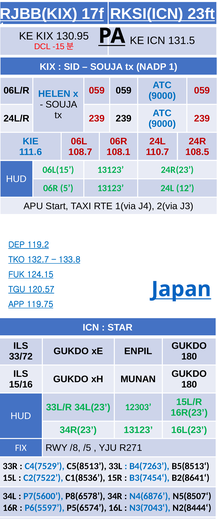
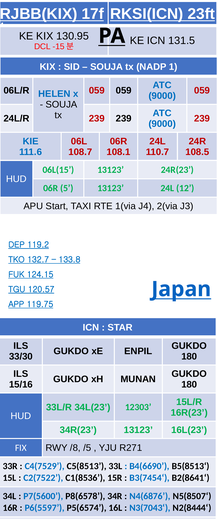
33/72: 33/72 -> 33/30 (21, 357)
B4(7263: B4(7263 -> B4(6690 (149, 466)
